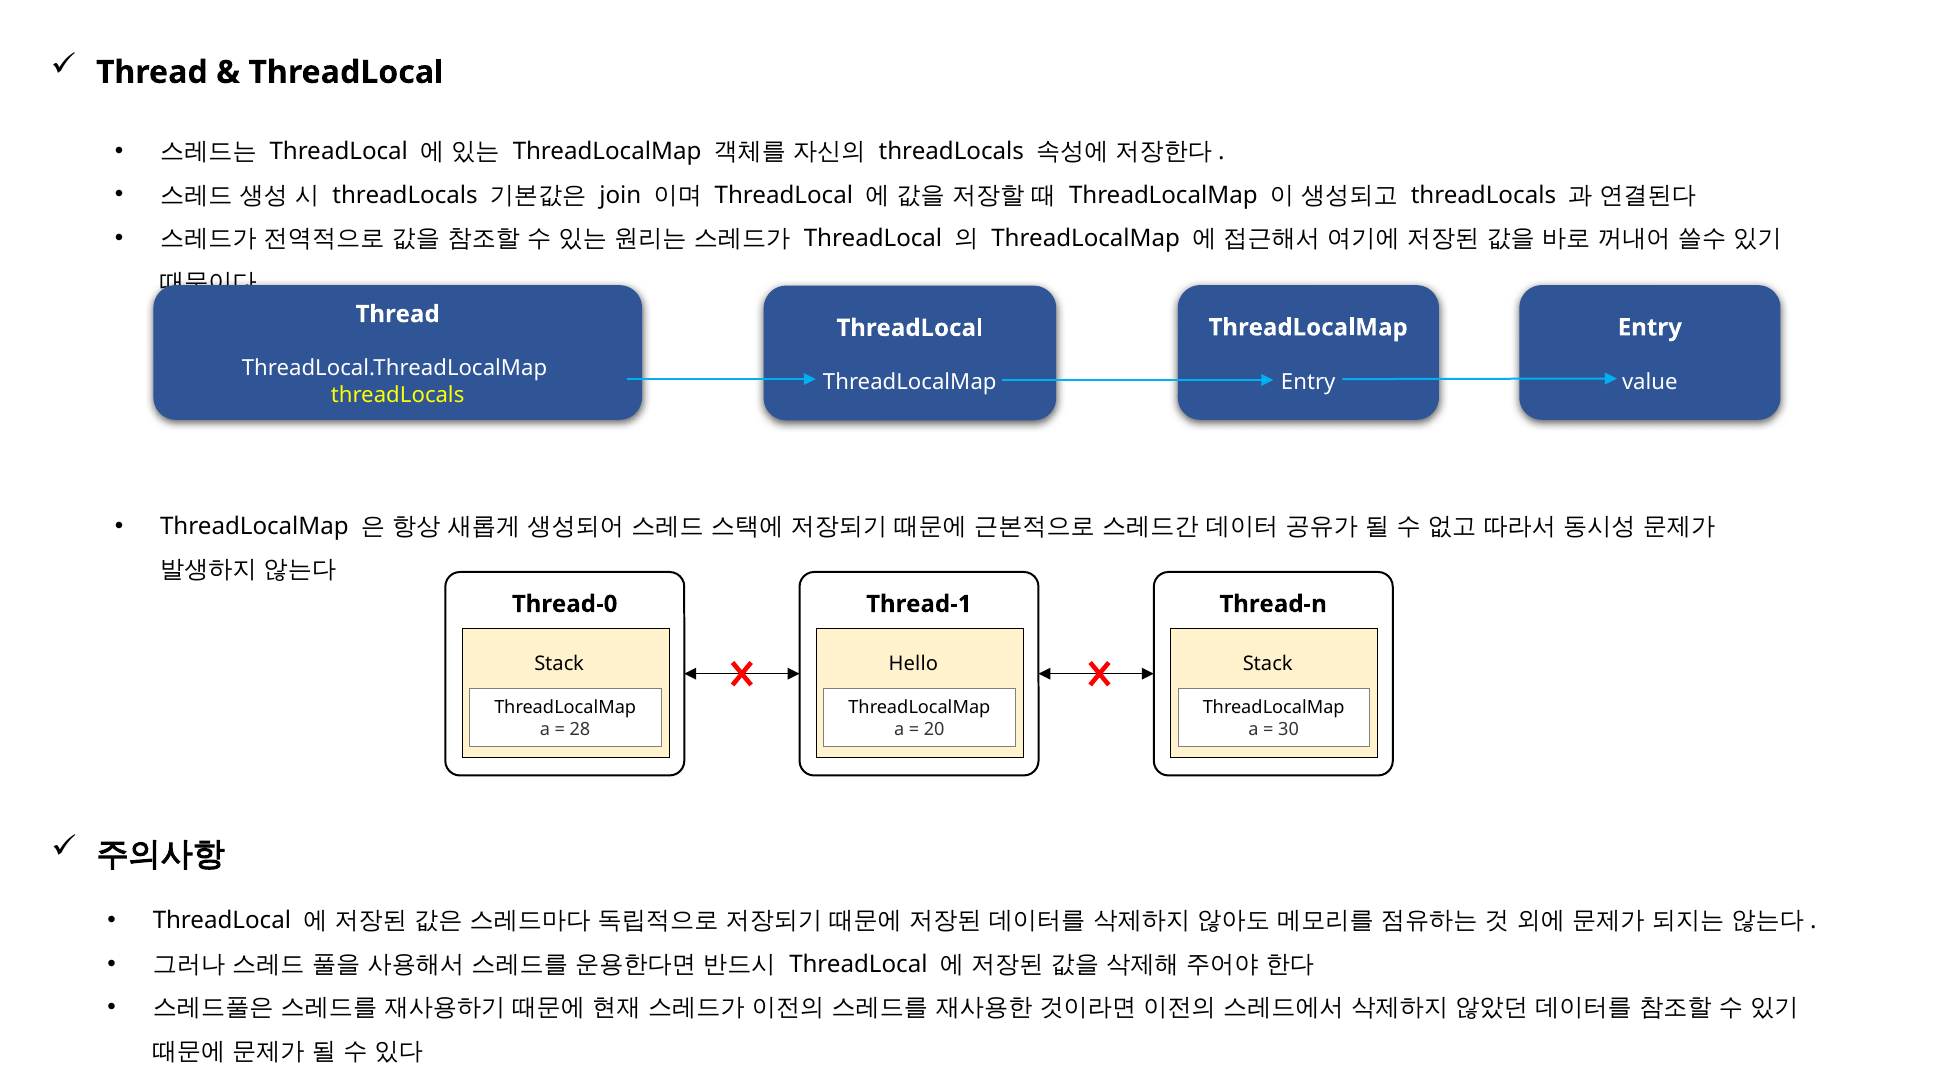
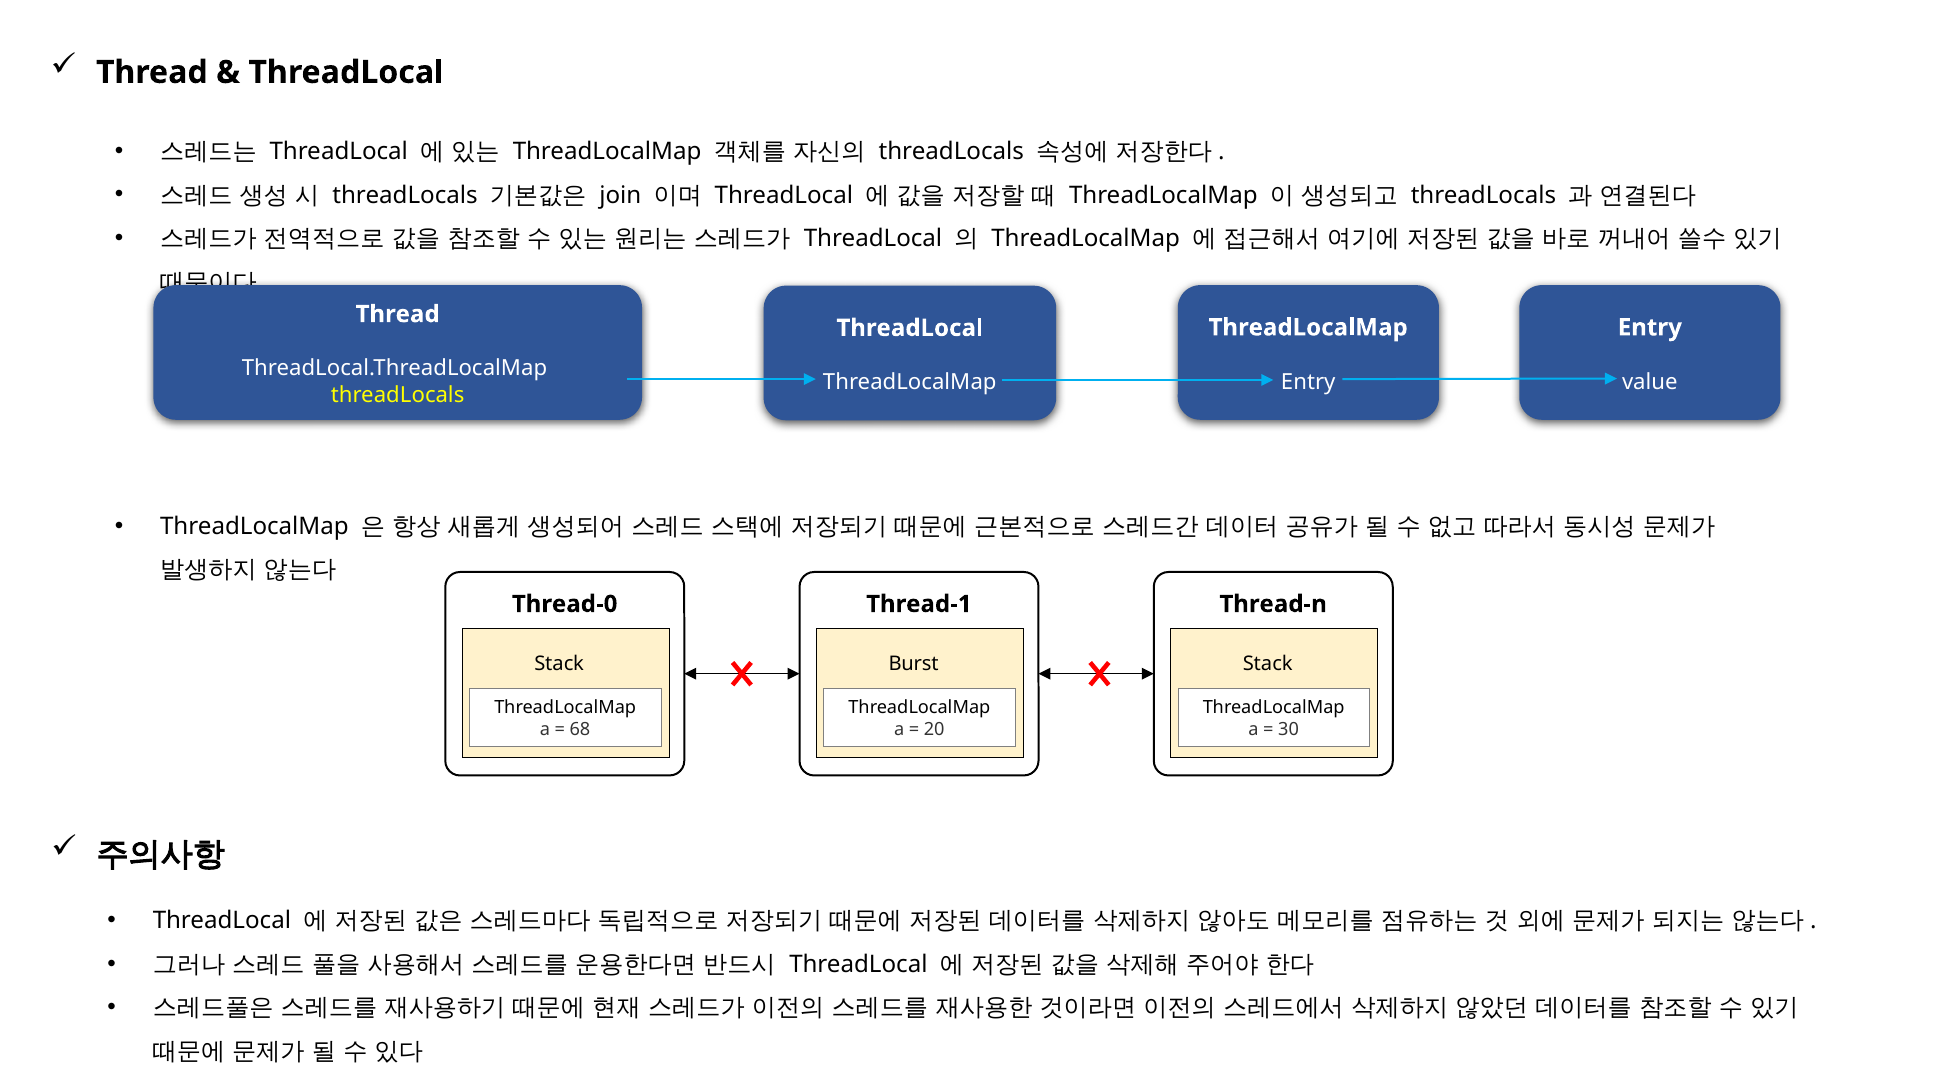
Hello: Hello -> Burst (914, 664)
28: 28 -> 68 (580, 730)
